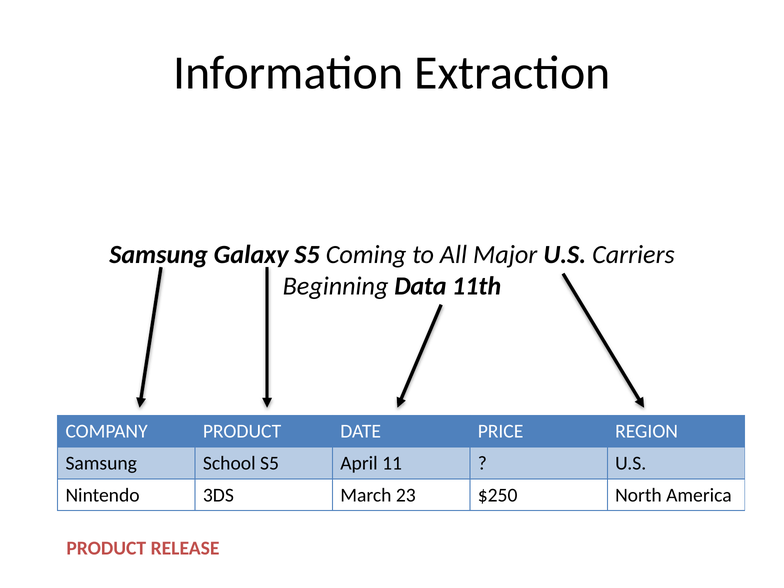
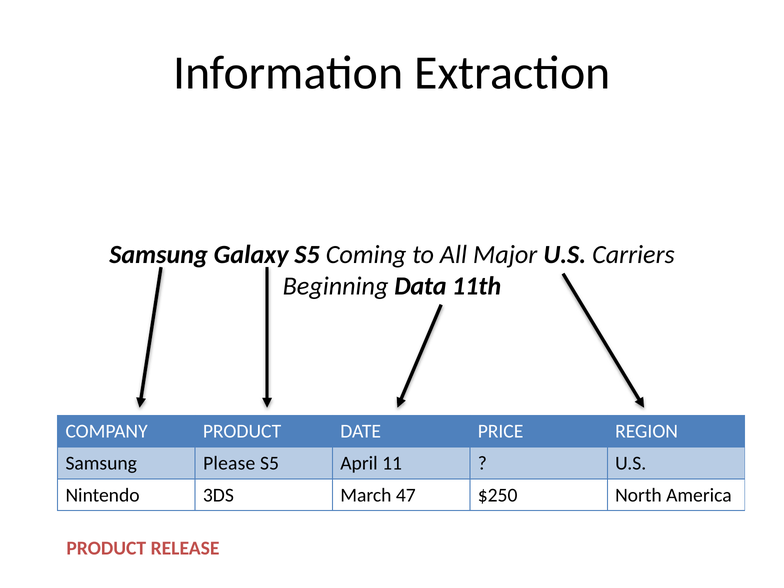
School: School -> Please (229, 463)
23: 23 -> 47 (406, 495)
